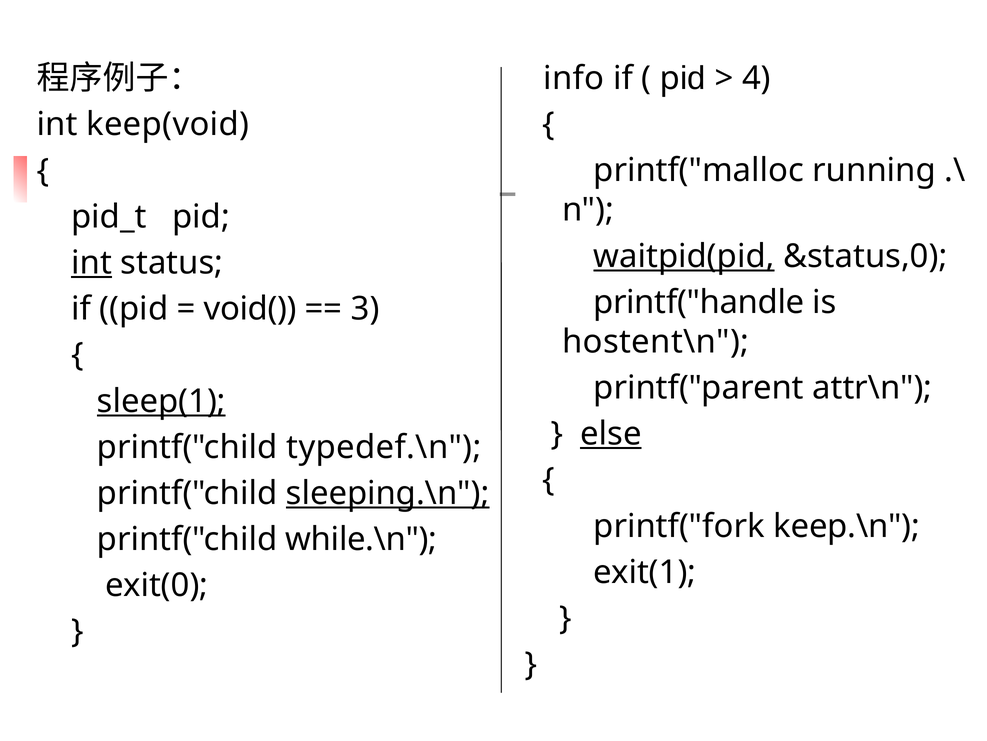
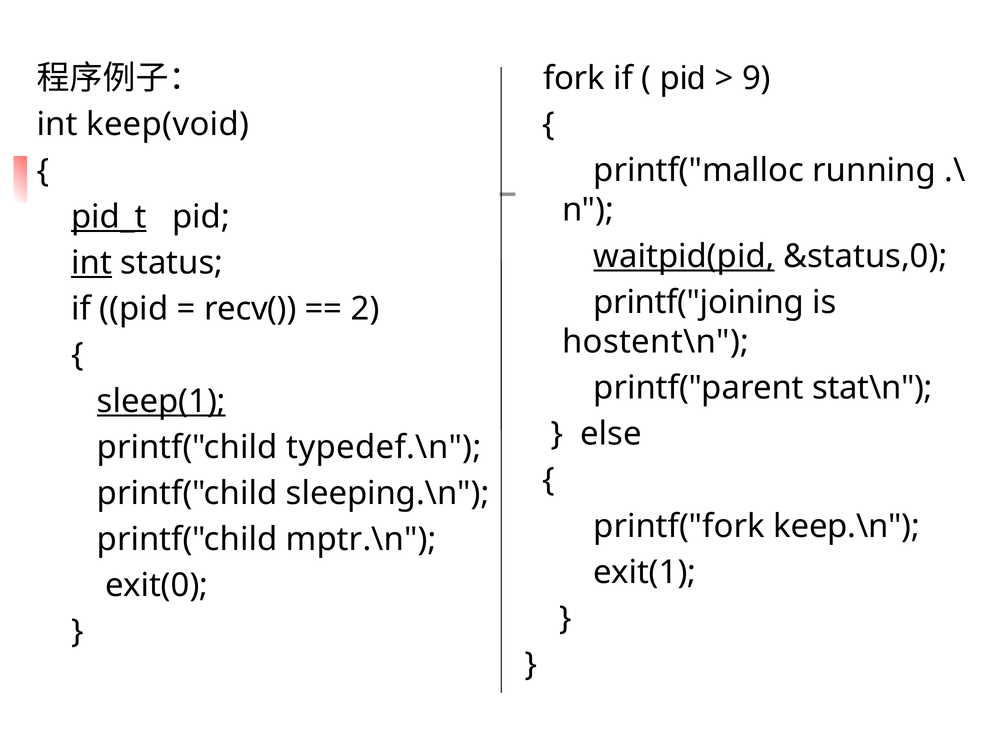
info: info -> fork (574, 78)
4: 4 -> 9 (756, 78)
pid_t underline: none -> present (109, 217)
printf("handle: printf("handle -> printf("joining (699, 302)
void(: void( -> recv( (250, 309)
3: 3 -> 2 (365, 309)
attr\n: attr\n -> stat\n (872, 388)
else underline: present -> none (611, 434)
sleeping.\n underline: present -> none (388, 493)
while.\n: while.\n -> mptr.\n (361, 539)
